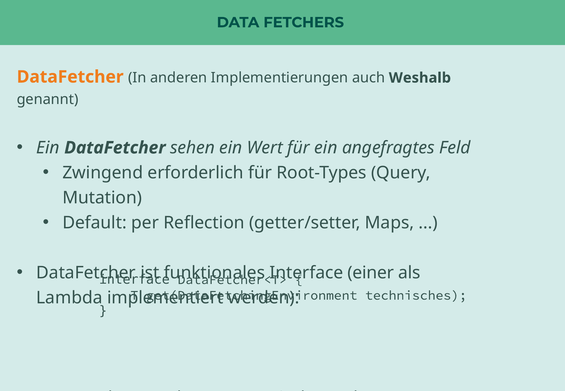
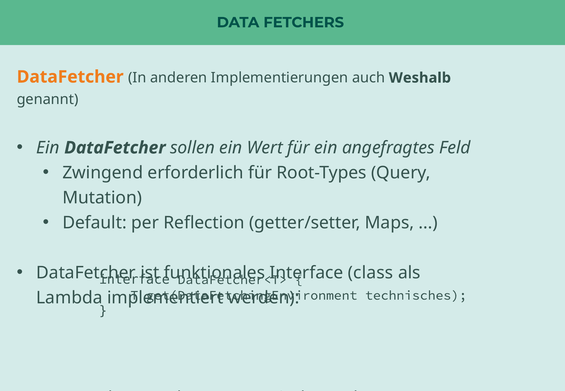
sehen: sehen -> sollen (192, 148)
einer: einer -> class (371, 273)
